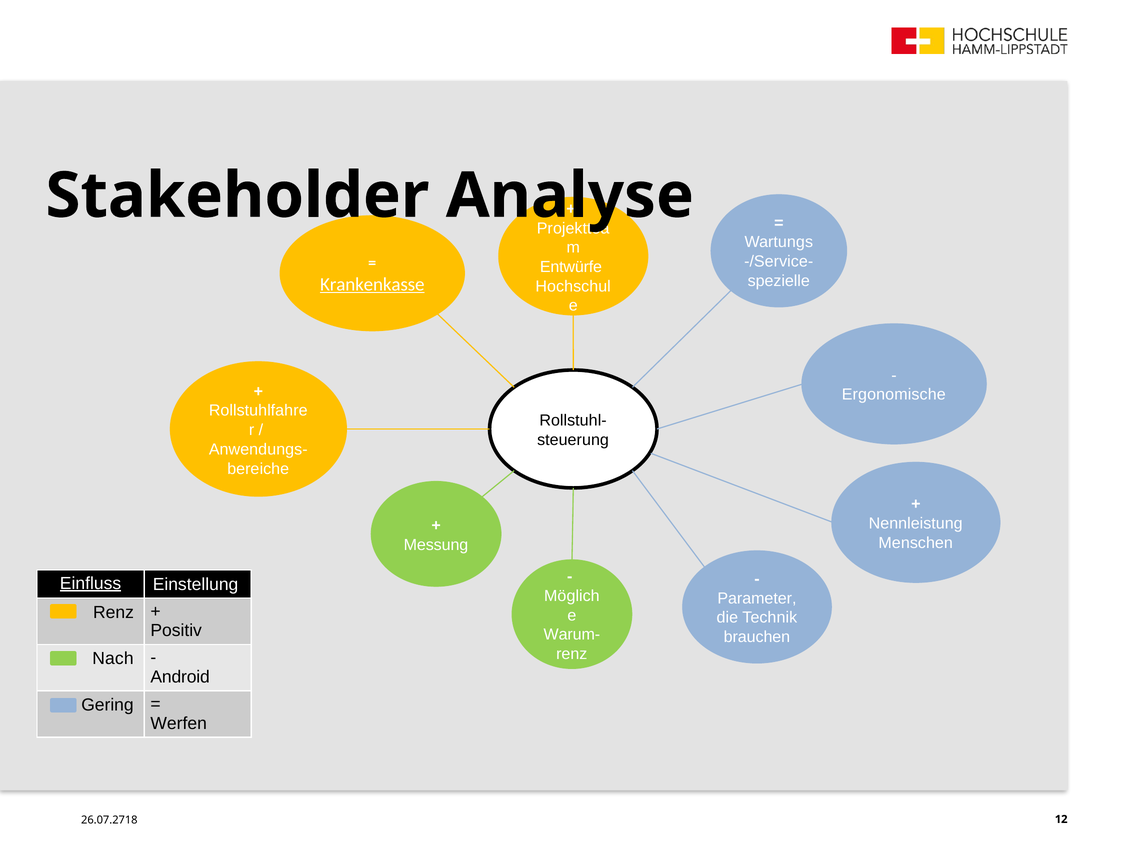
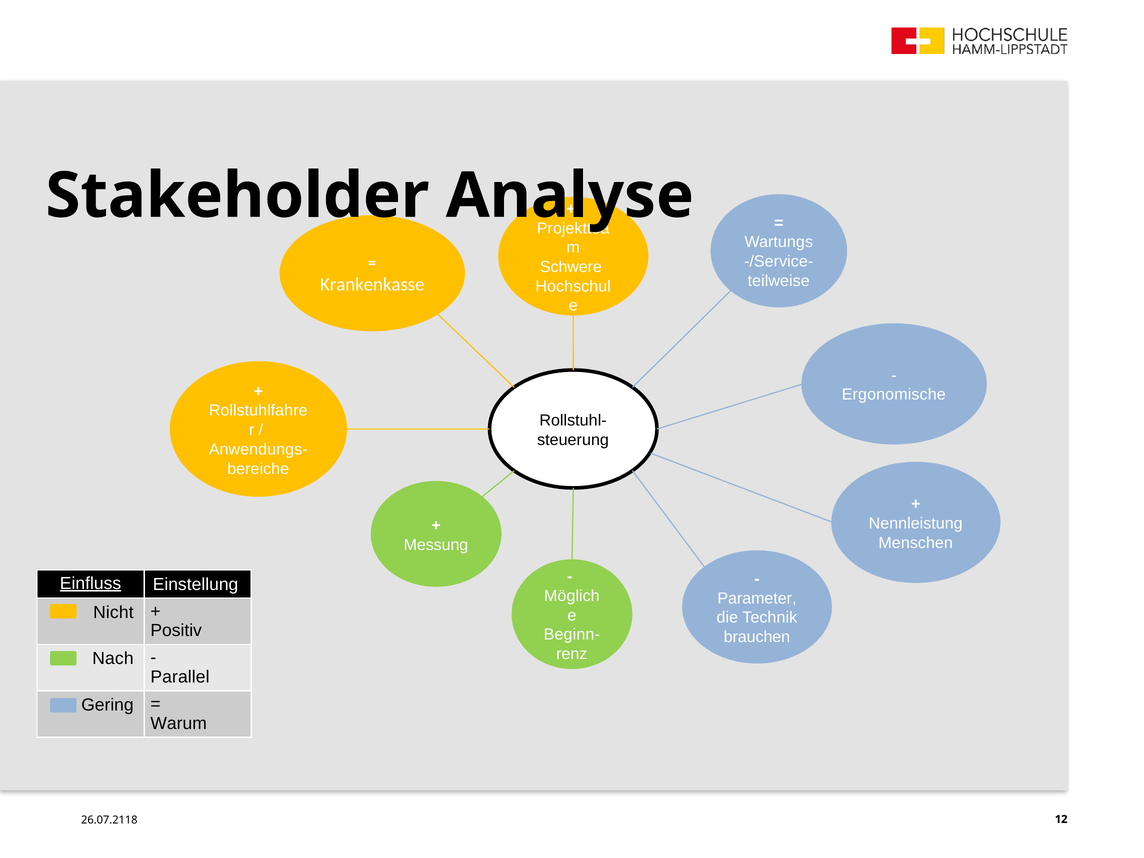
Entwürfe: Entwürfe -> Schwere (571, 267)
spezielle: spezielle -> teilweise (779, 281)
Krankenkasse underline: present -> none (372, 284)
Renz: Renz -> Nicht (113, 612)
Warum-: Warum- -> Beginn- (572, 635)
Android: Android -> Parallel (180, 677)
Werfen: Werfen -> Warum (179, 724)
26.07.2718: 26.07.2718 -> 26.07.2118 (109, 820)
